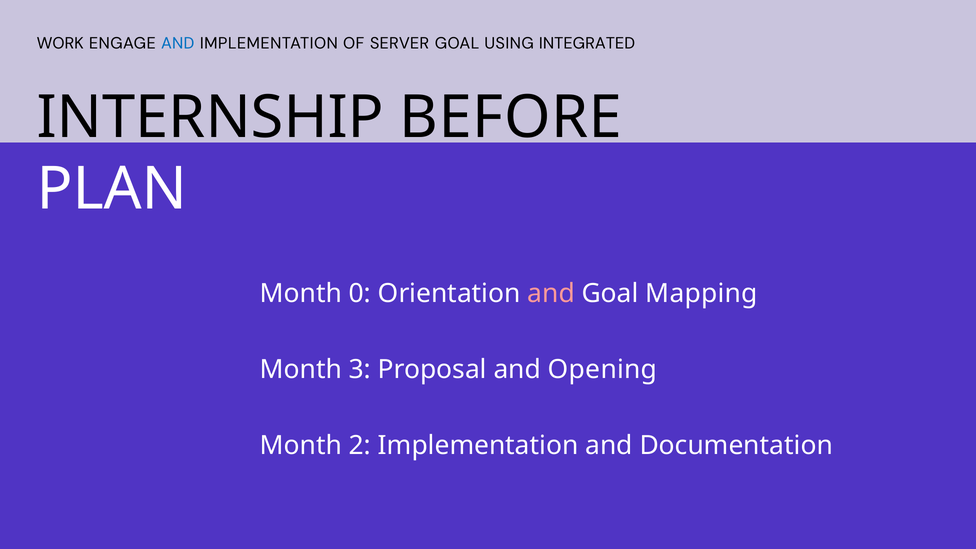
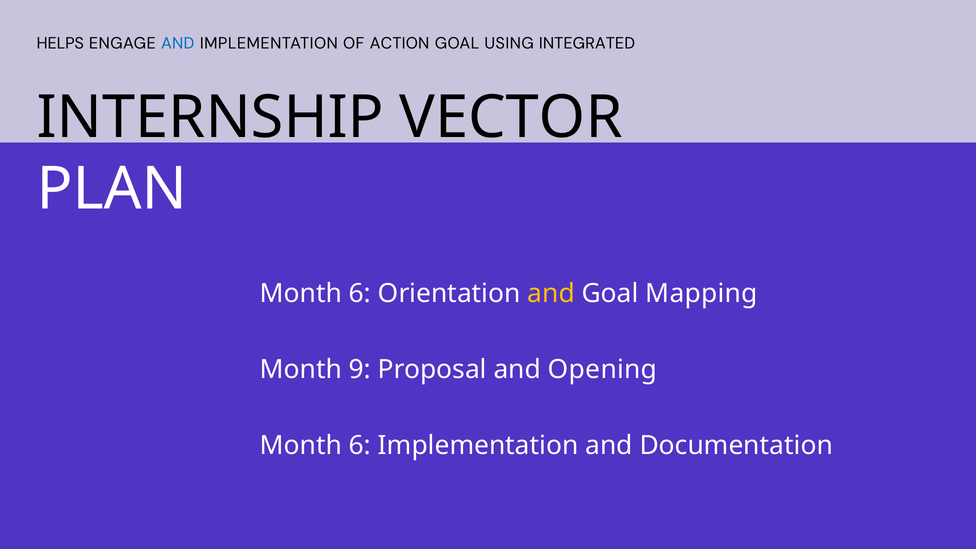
WORK: WORK -> HELPS (60, 43)
SERVER: SERVER -> ACTION (400, 43)
BEFORE: BEFORE -> VECTOR (511, 118)
0: 0 -> 6 (360, 293)
and colour: pink -> yellow (551, 293)
3: 3 -> 9 (360, 369)
2: 2 -> 6 (360, 445)
